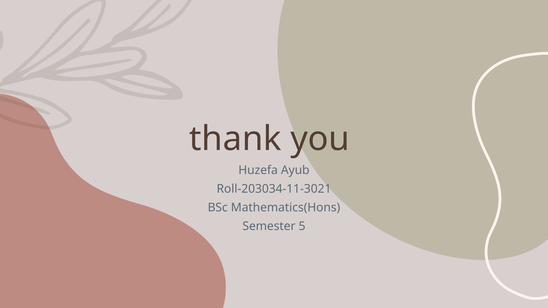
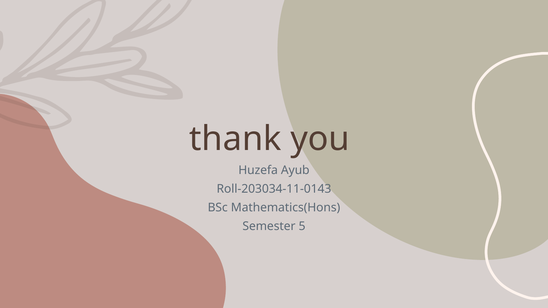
Roll-203034-11-3021: Roll-203034-11-3021 -> Roll-203034-11-0143 (274, 189)
